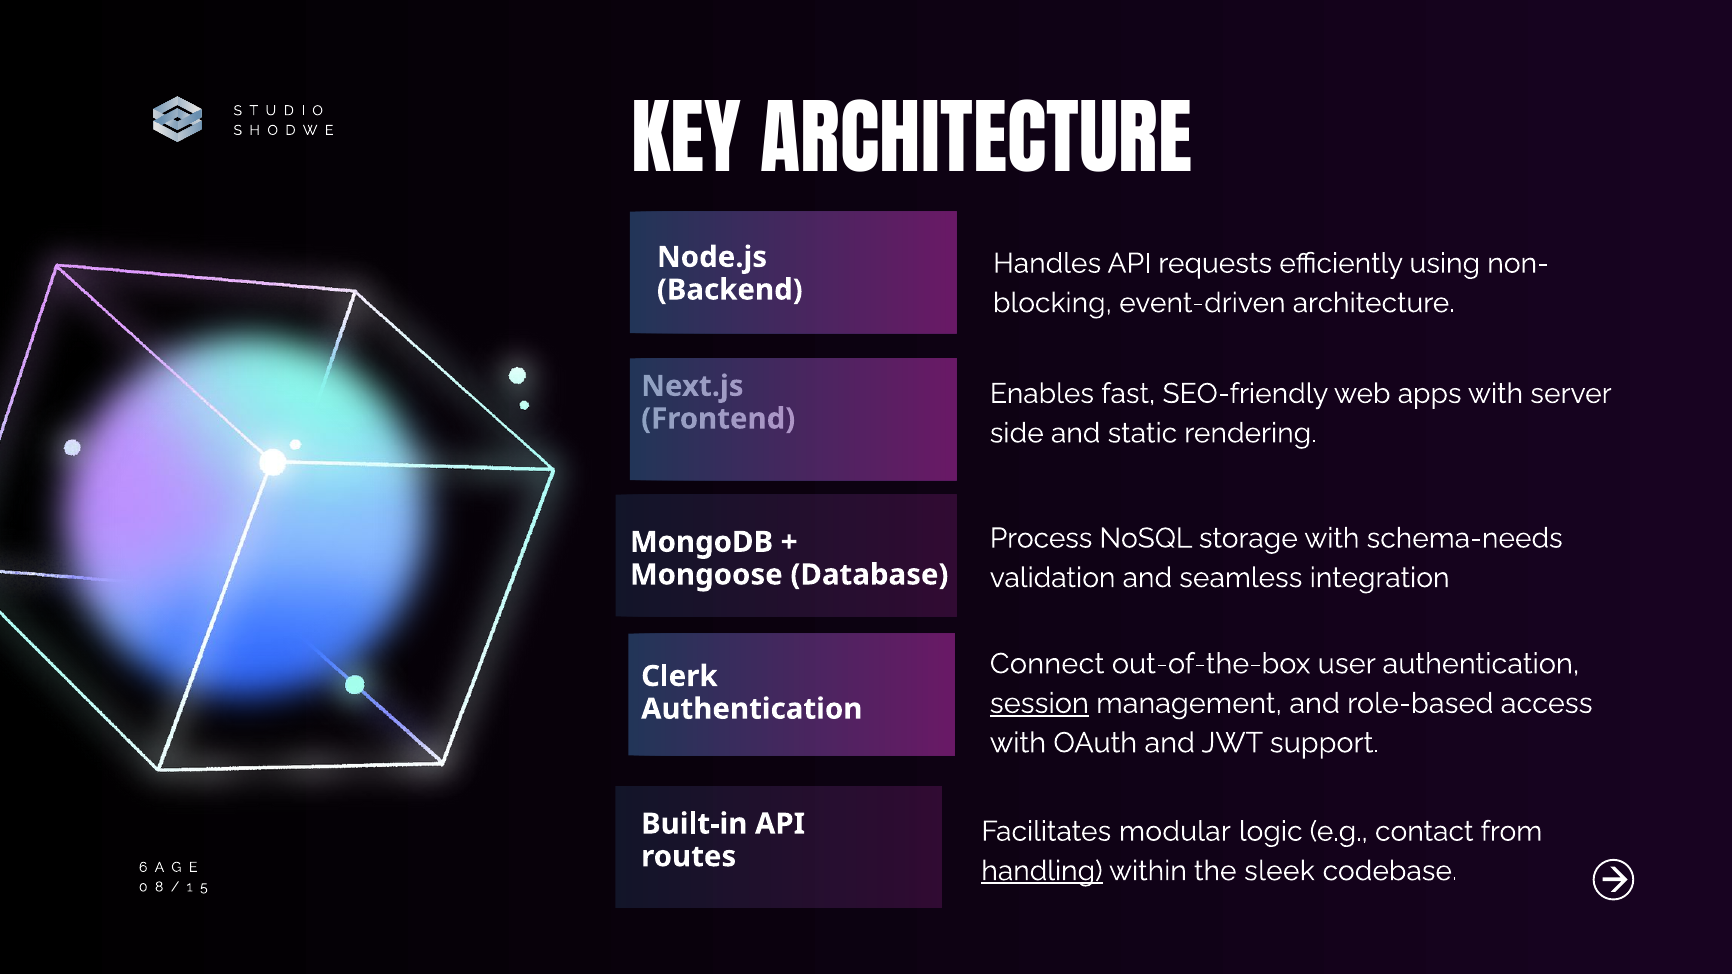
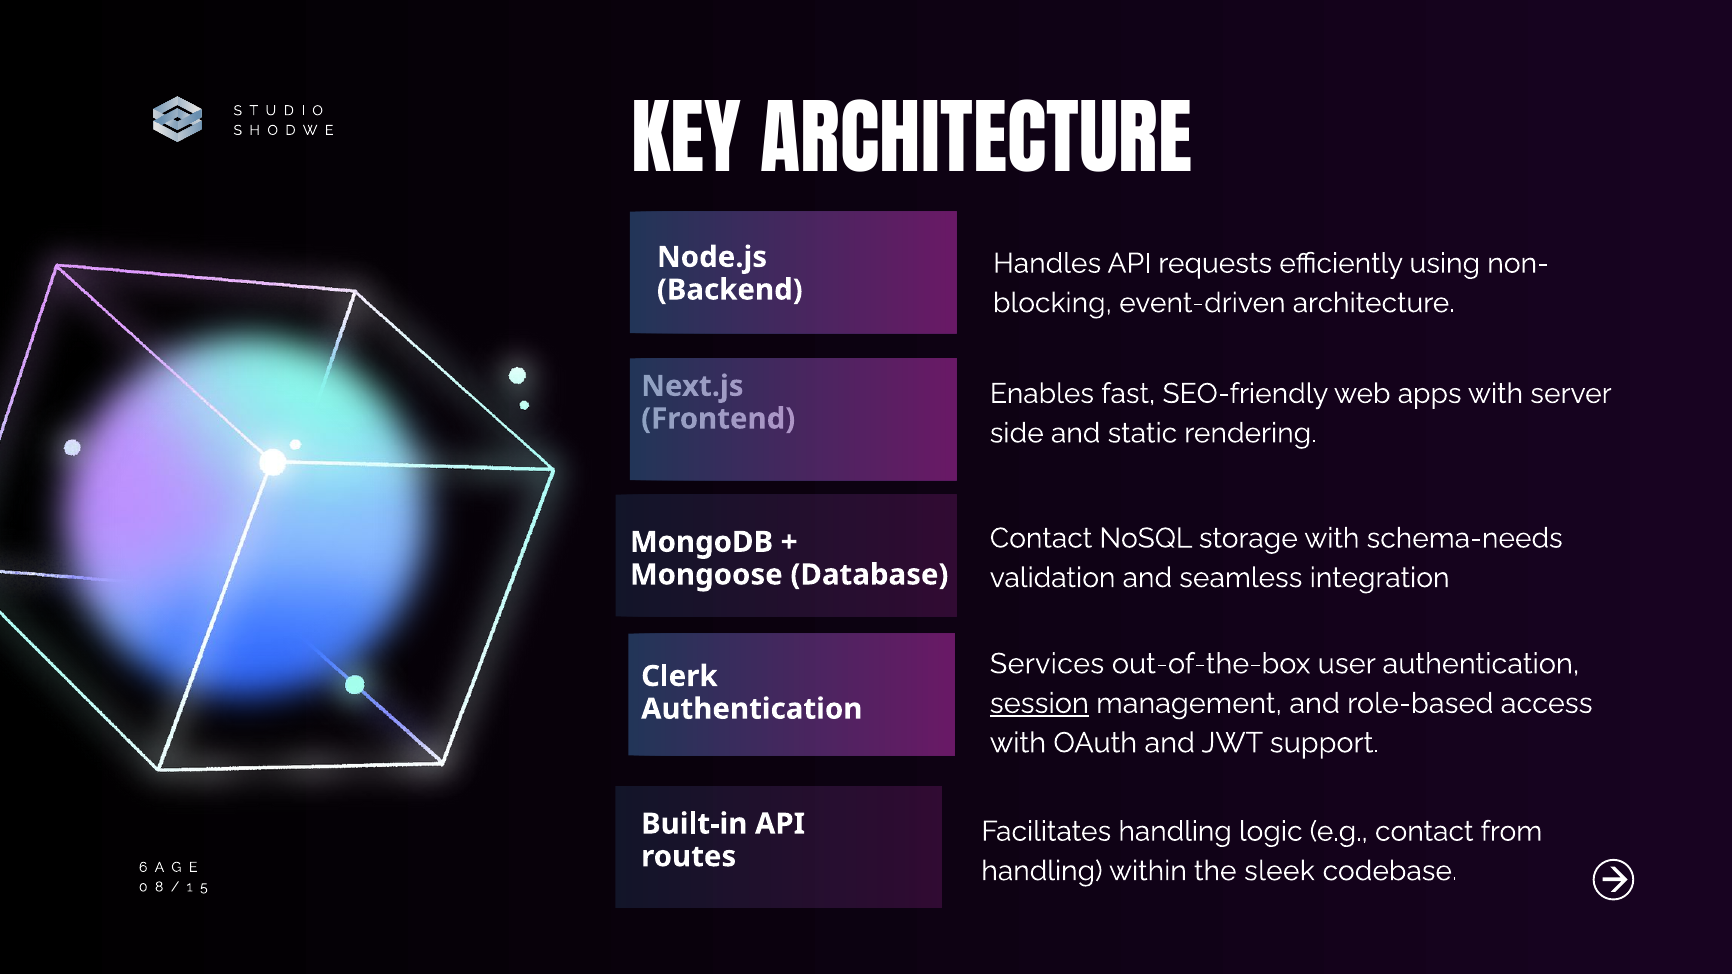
Process: Process -> Contact (1041, 538)
Connect: Connect -> Services (1047, 664)
Facilitates modular: modular -> handling (1175, 832)
handling underline: present -> none (1042, 871)
